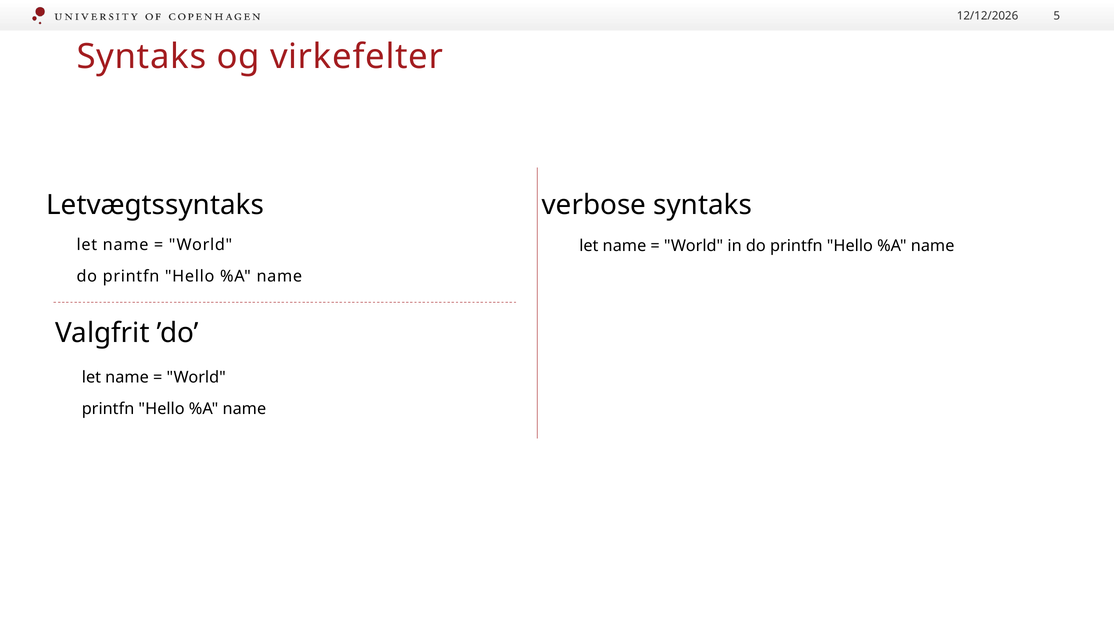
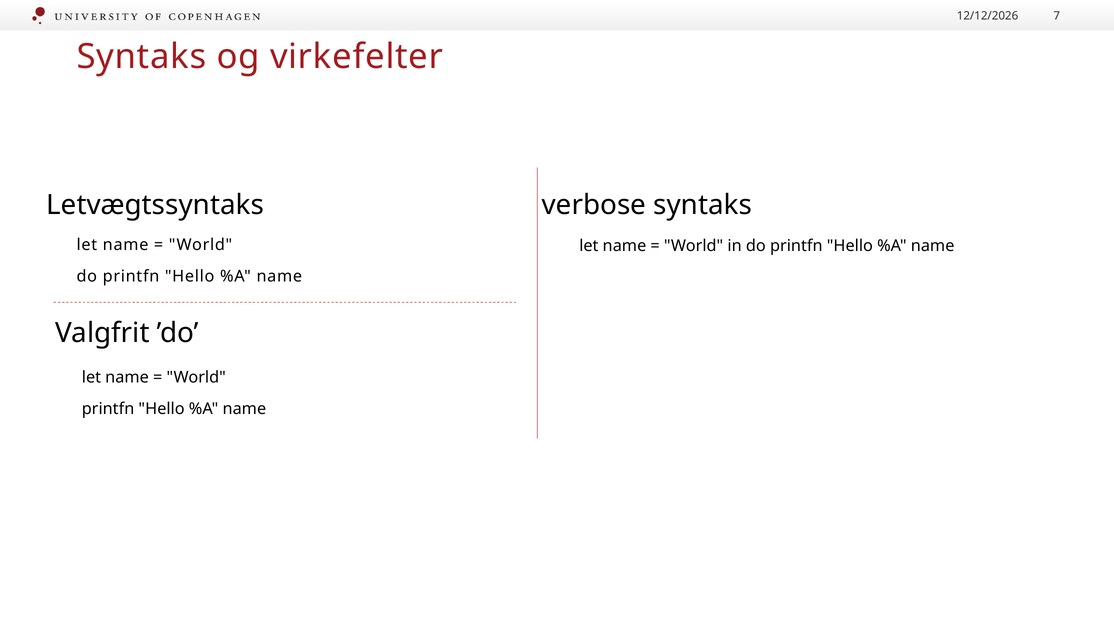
5: 5 -> 7 (1057, 16)
